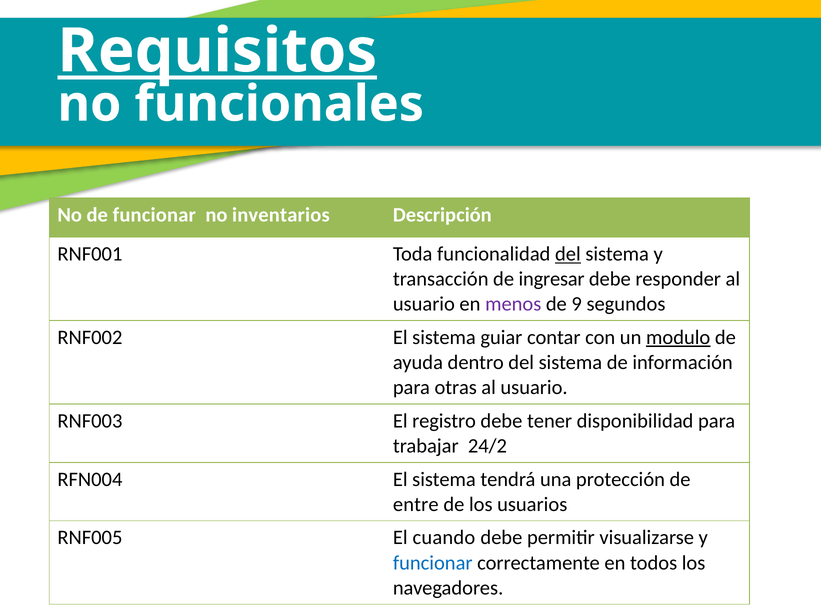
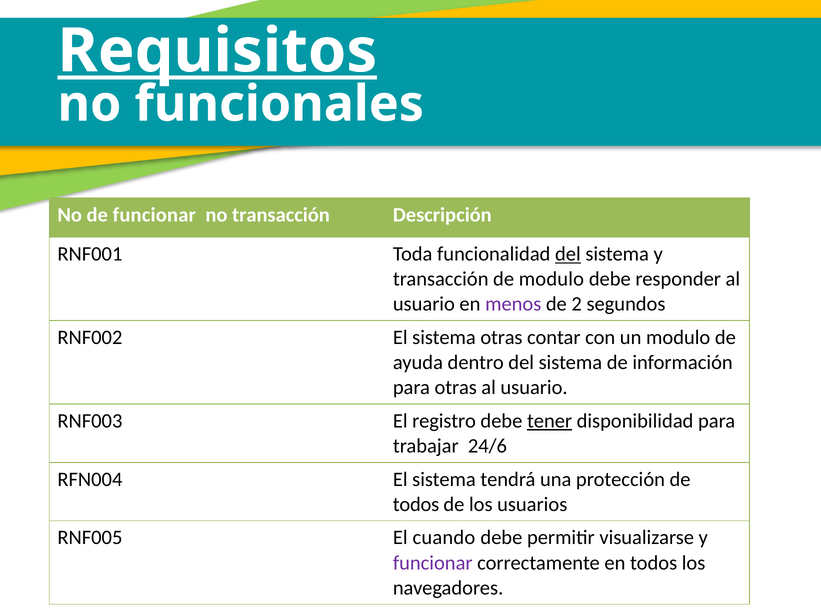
no inventarios: inventarios -> transacción (281, 215)
de ingresar: ingresar -> modulo (551, 279)
9: 9 -> 2 (577, 304)
sistema guiar: guiar -> otras (501, 337)
modulo underline: present -> none (678, 337)
tener underline: none -> present (550, 421)
24/2: 24/2 -> 24/6 (487, 446)
entre: entre -> todos (416, 504)
funcionar colour: blue -> purple (433, 562)
